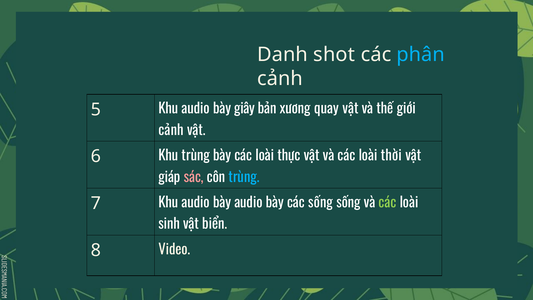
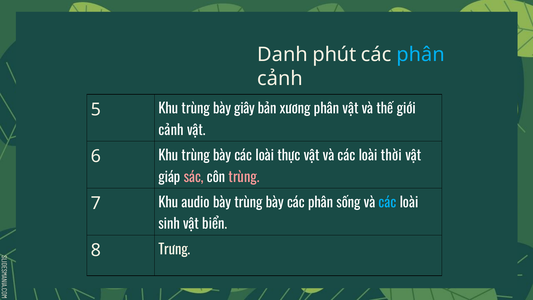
shot: shot -> phút (334, 55)
5 Khu audio: audio -> trùng (196, 109)
xương quay: quay -> phân (327, 109)
trùng colour: light blue -> pink (244, 177)
bày audio: audio -> trùng (248, 203)
bày các sống: sống -> phân (321, 203)
các colour: light green -> light blue (388, 203)
Video: Video -> Trưng (174, 250)
